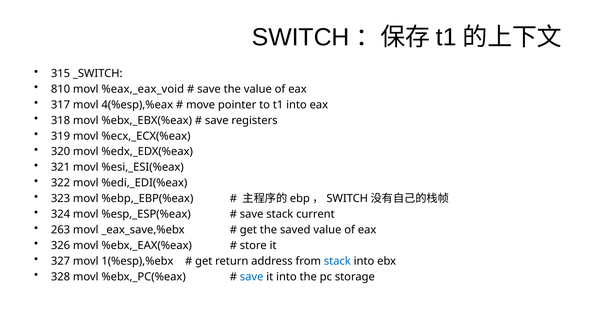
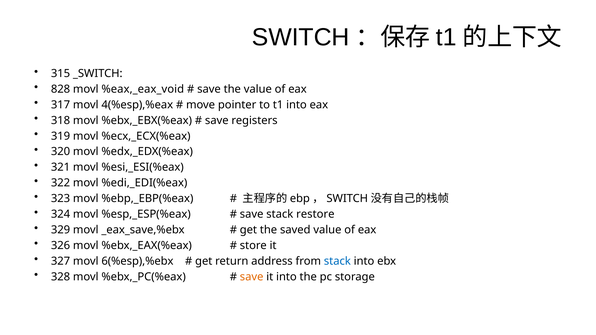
810: 810 -> 828 (61, 89)
current: current -> restore (315, 214)
263: 263 -> 329 (61, 230)
1(%esp),%ebx: 1(%esp),%ebx -> 6(%esp),%ebx (137, 261)
save colour: blue -> orange (252, 277)
